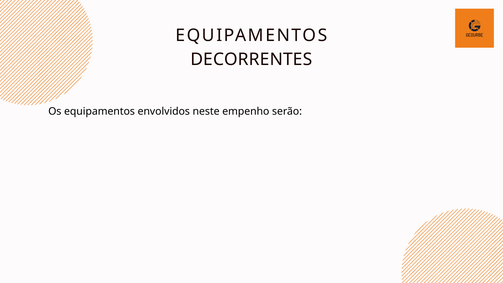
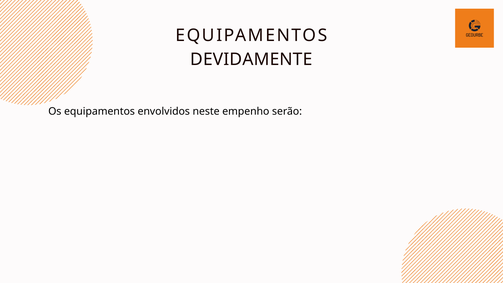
DECORRENTES: DECORRENTES -> DEVIDAMENTE (251, 59)
